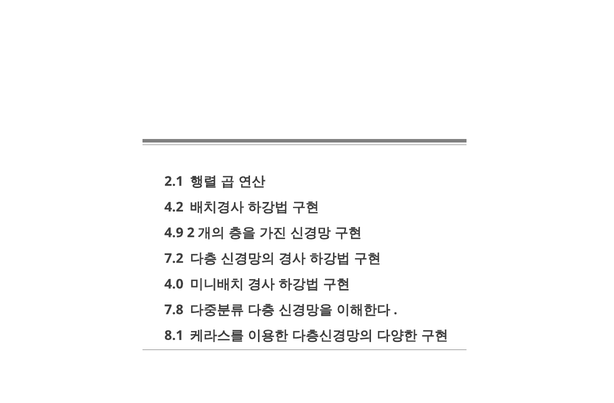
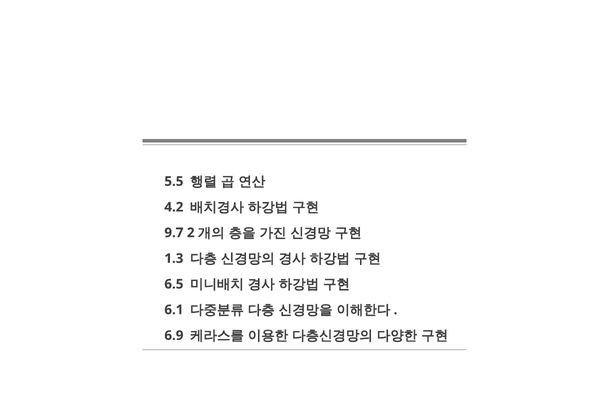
2.1: 2.1 -> 5.5 (174, 182)
4.9: 4.9 -> 9.7 (174, 233)
7.2: 7.2 -> 1.3 (174, 259)
4.0: 4.0 -> 6.5 (174, 284)
7.8: 7.8 -> 6.1 (174, 310)
8.1: 8.1 -> 6.9 (174, 336)
